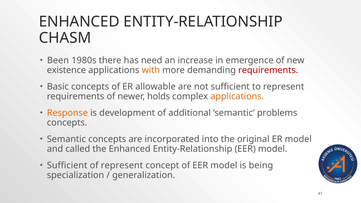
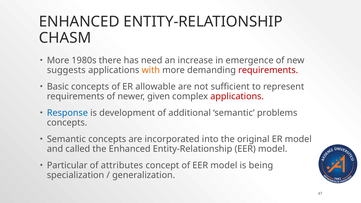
Been: Been -> More (58, 60)
existence: existence -> suggests (66, 70)
holds: holds -> given (159, 96)
applications colour: orange -> red (237, 96)
Response colour: orange -> blue (67, 113)
Sufficient: Sufficient -> Particular (67, 165)
of represent: represent -> attributes (122, 165)
